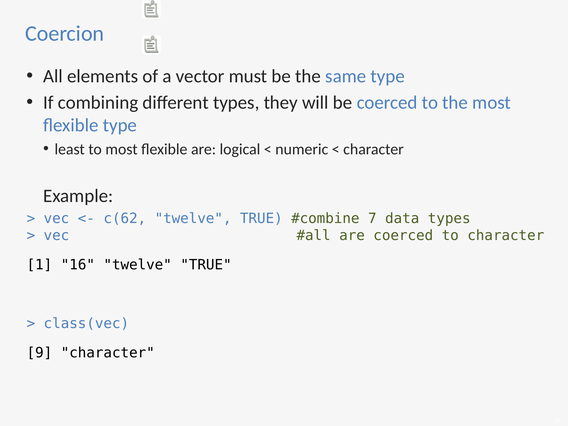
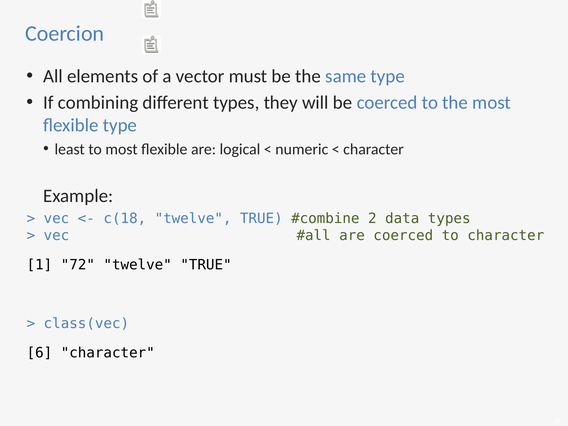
c(62: c(62 -> c(18 (125, 218)
7: 7 -> 2 (372, 218)
16: 16 -> 72 (78, 265)
9: 9 -> 6 (39, 353)
